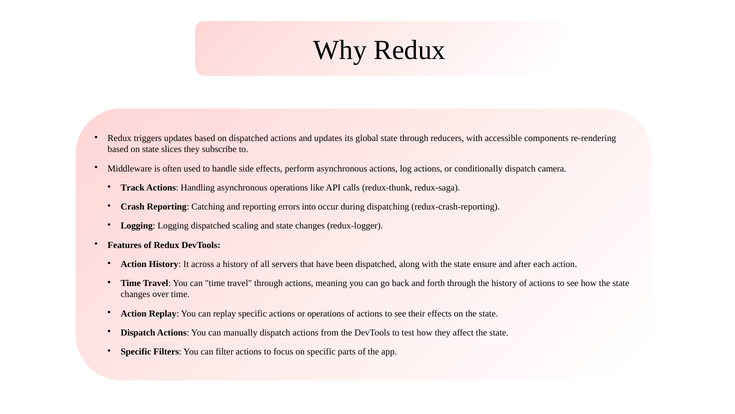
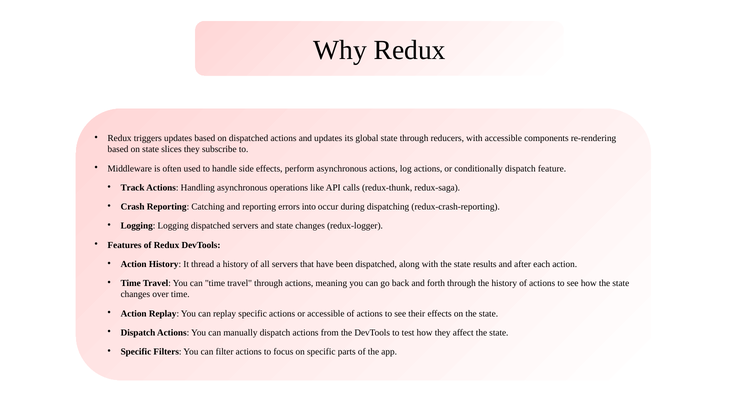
camera: camera -> feature (552, 168)
dispatched scaling: scaling -> servers (245, 226)
across: across -> thread (203, 264)
ensure: ensure -> results (485, 264)
or operations: operations -> accessible (326, 313)
